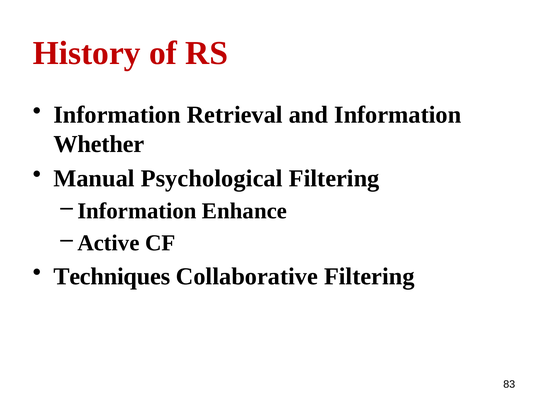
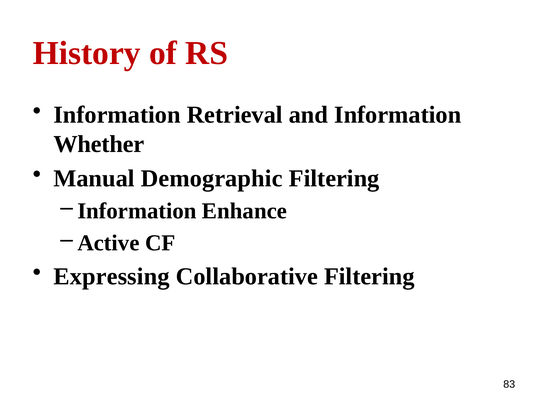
Psychological: Psychological -> Demographic (212, 178)
Techniques: Techniques -> Expressing (112, 276)
